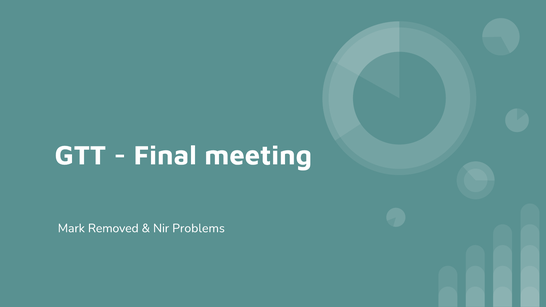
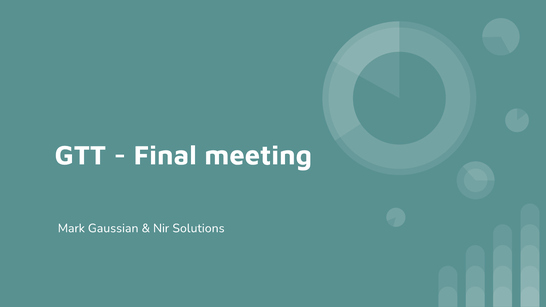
Removed: Removed -> Gaussian (113, 228)
Problems: Problems -> Solutions (199, 228)
